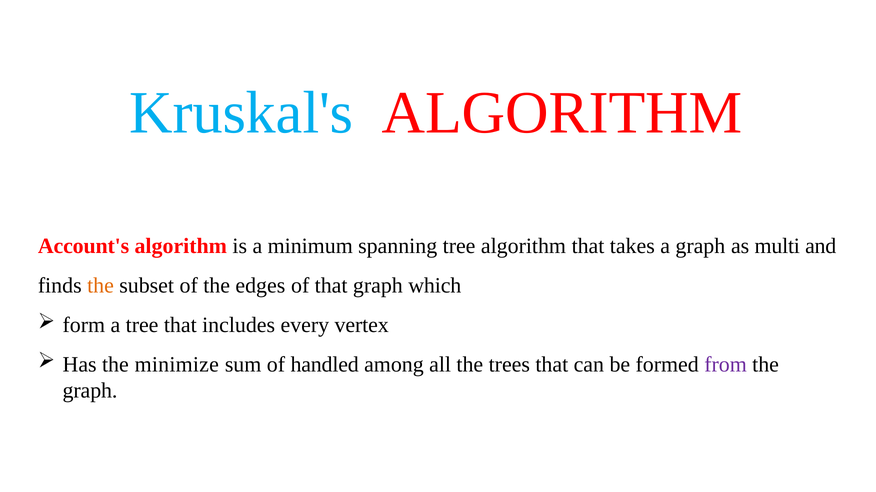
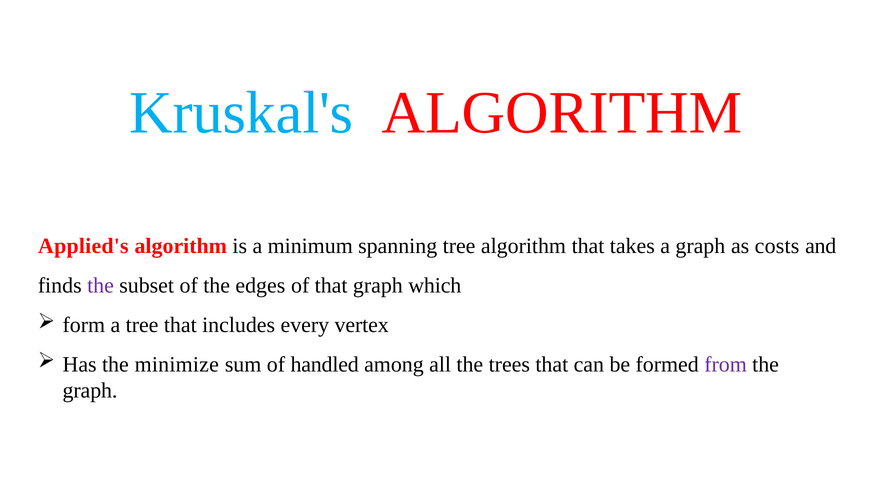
Account's: Account's -> Applied's (83, 247)
multi: multi -> costs (777, 247)
the colour: orange -> purple (101, 286)
